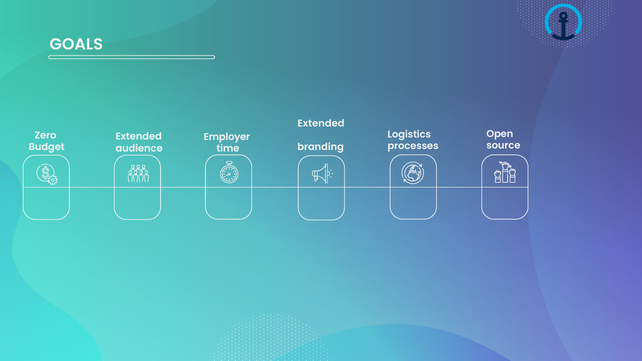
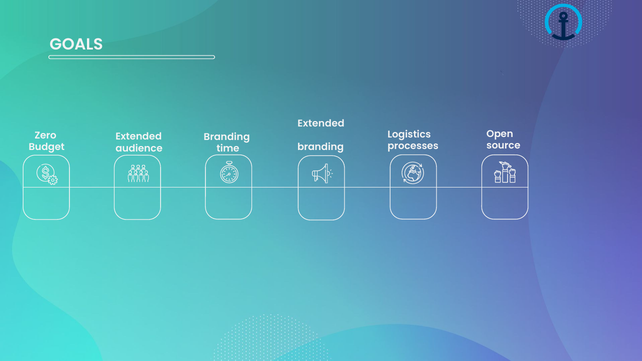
Employer: Employer -> Branding (227, 137)
